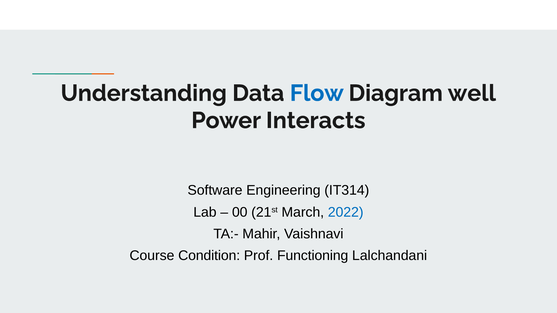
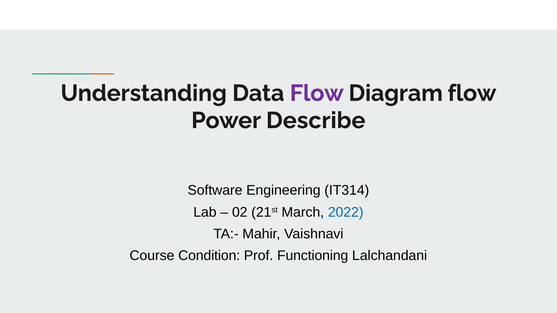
Flow colour: blue -> purple (317, 93)
Diagram well: well -> flow (472, 93)
Interacts: Interacts -> Describe (316, 121)
00: 00 -> 02 (240, 212)
